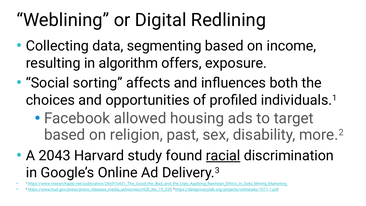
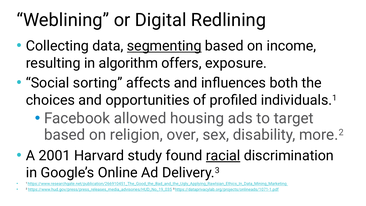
segmenting underline: none -> present (164, 46)
past: past -> over (183, 135)
2043: 2043 -> 2001 (55, 156)
